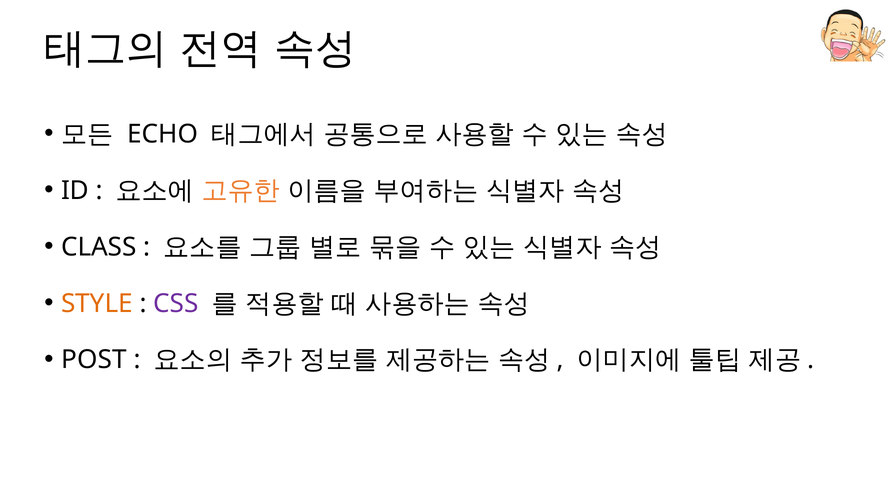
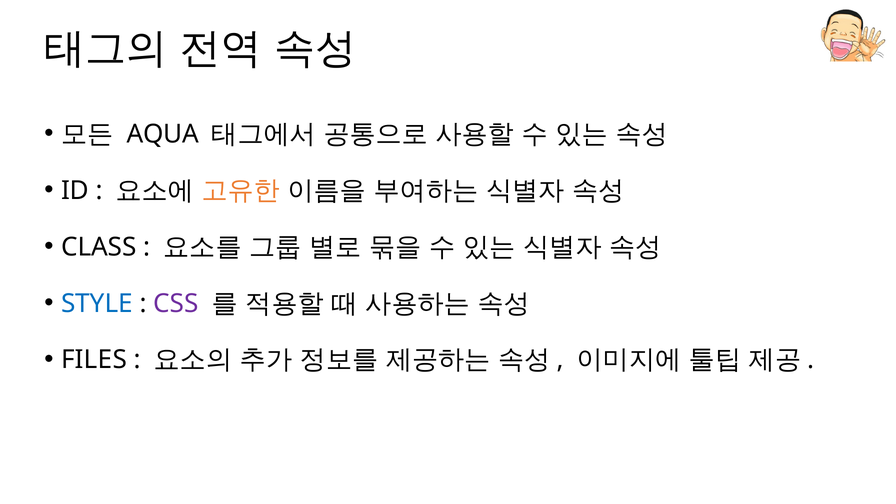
ECHO: ECHO -> AQUA (163, 134)
STYLE colour: orange -> blue (97, 303)
POST: POST -> FILES (94, 360)
